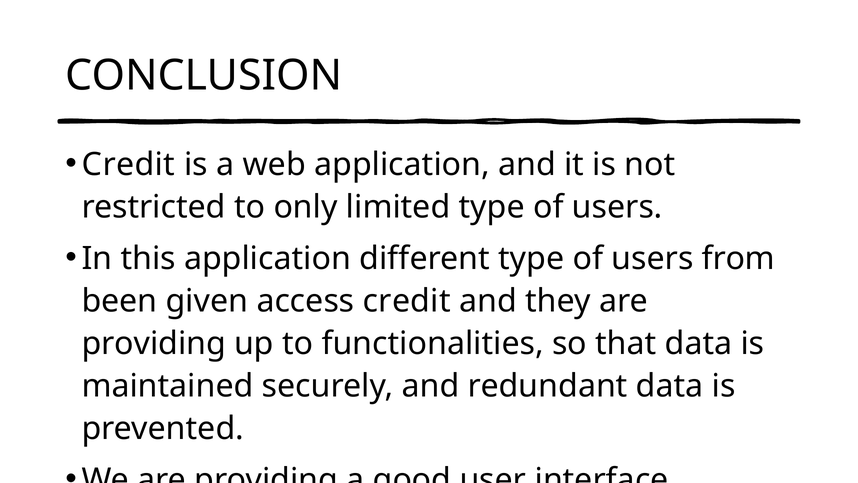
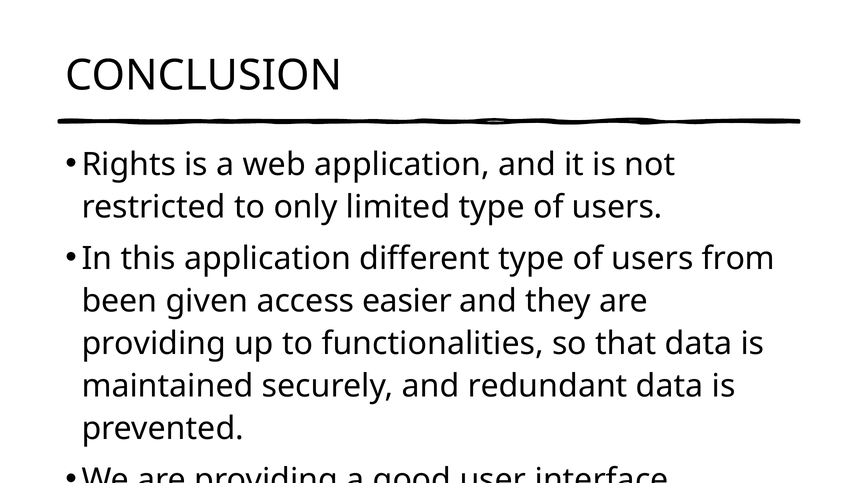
Credit: Credit -> Rights (129, 164)
access credit: credit -> easier (407, 301)
